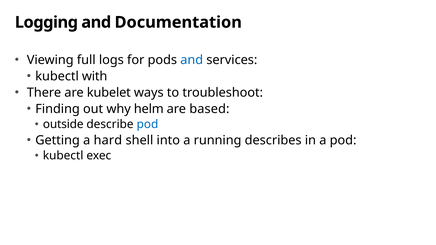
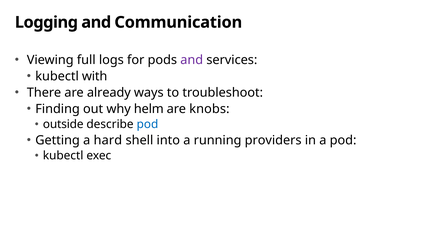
Documentation: Documentation -> Communication (178, 22)
and colour: blue -> purple (192, 60)
kubelet: kubelet -> already (109, 93)
based: based -> knobs (209, 109)
describes: describes -> providers (273, 140)
